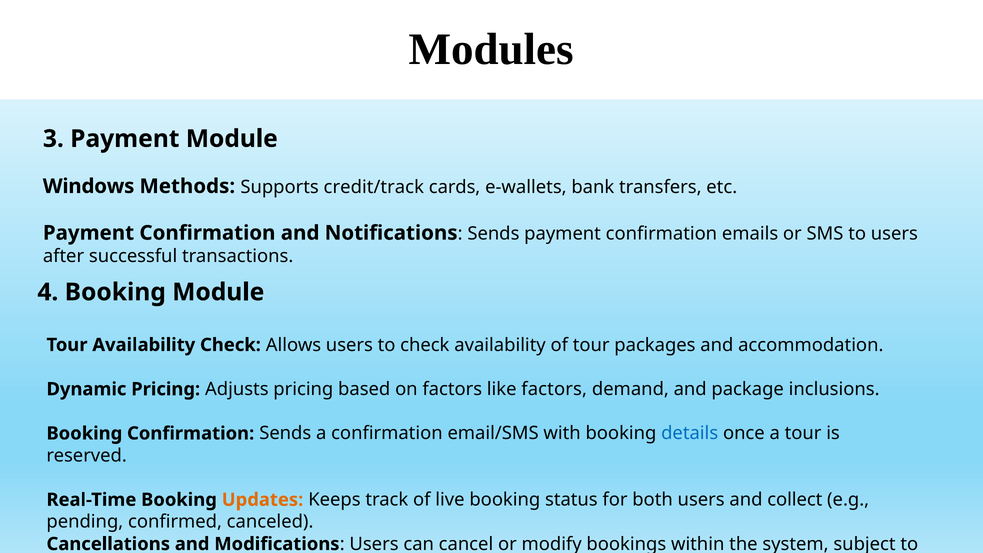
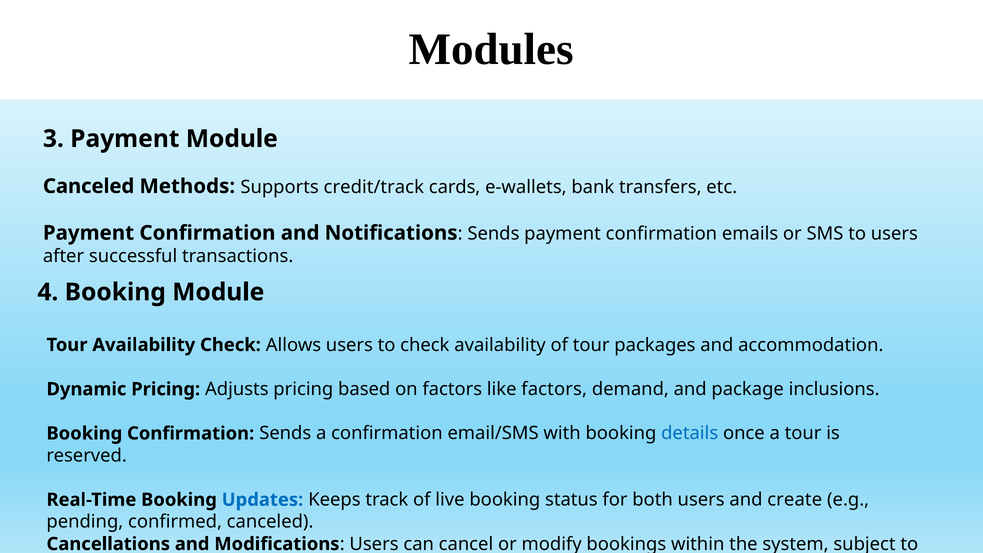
Windows: Windows -> Canceled (89, 186)
Updates colour: orange -> blue (262, 500)
collect: collect -> create (795, 500)
